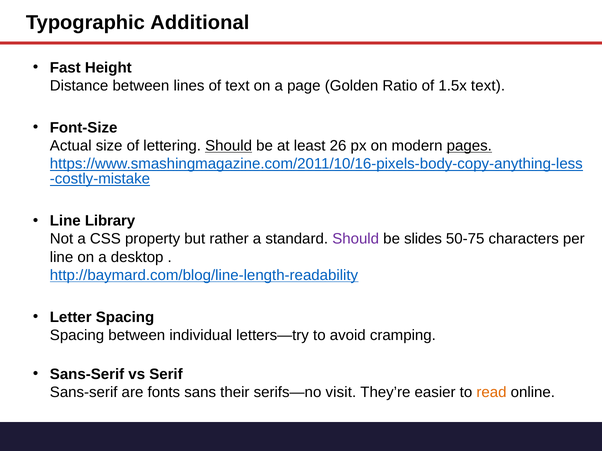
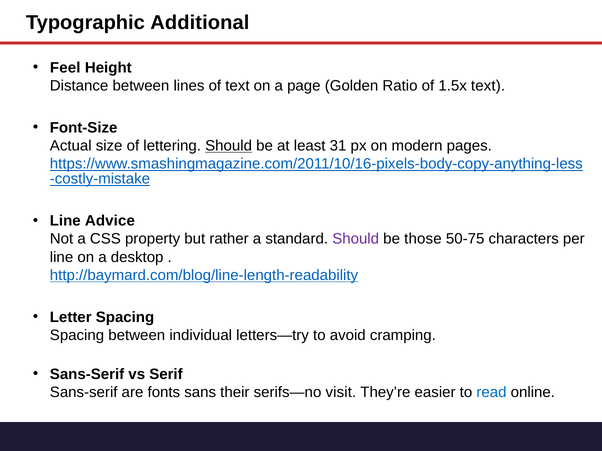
Fast: Fast -> Feel (65, 68)
26: 26 -> 31 (338, 146)
pages underline: present -> none (469, 146)
Library: Library -> Advice (110, 221)
slides: slides -> those (423, 239)
read colour: orange -> blue (491, 393)
